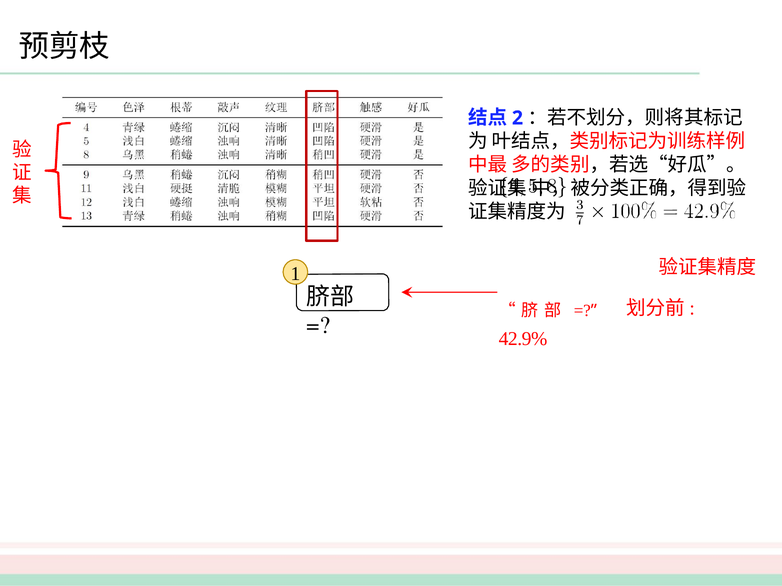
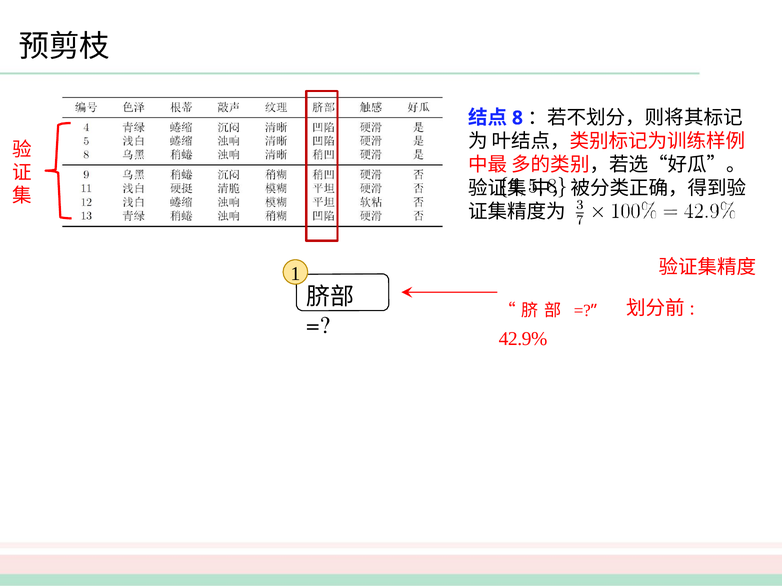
2: 2 -> 8 (517, 118)
